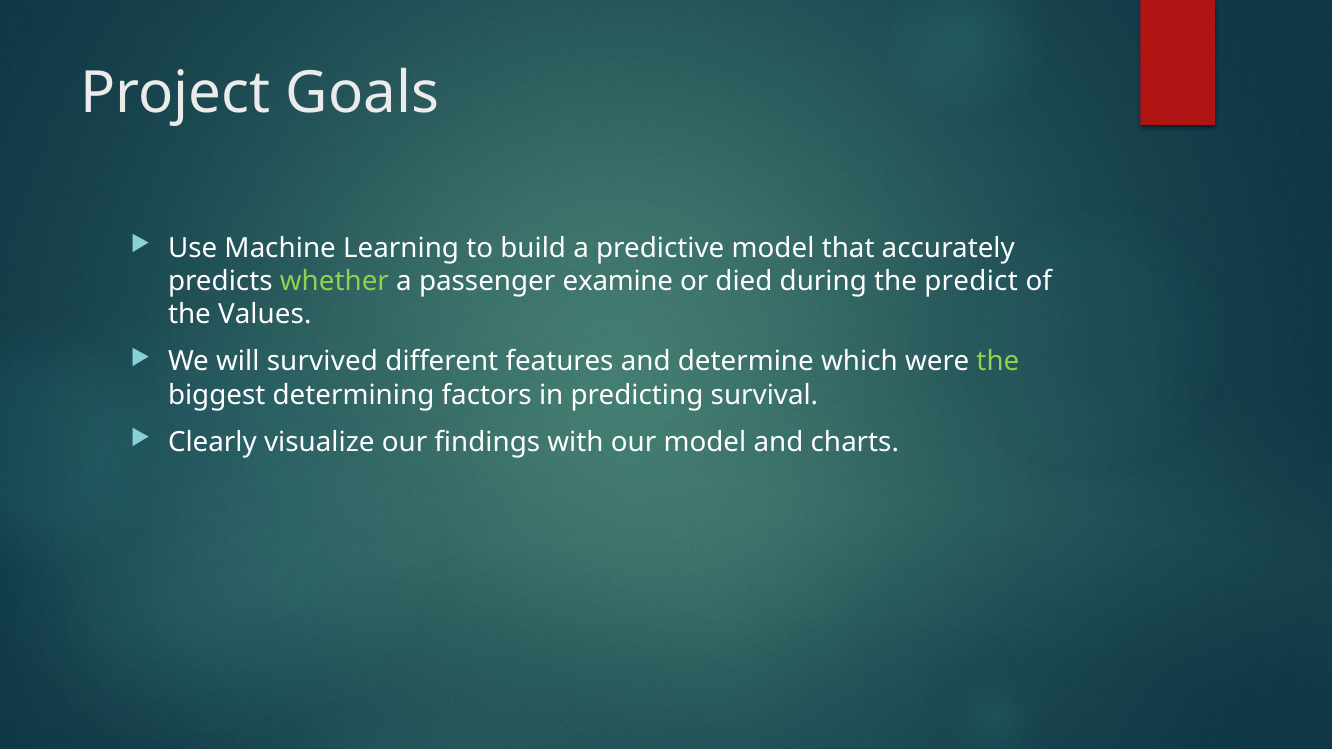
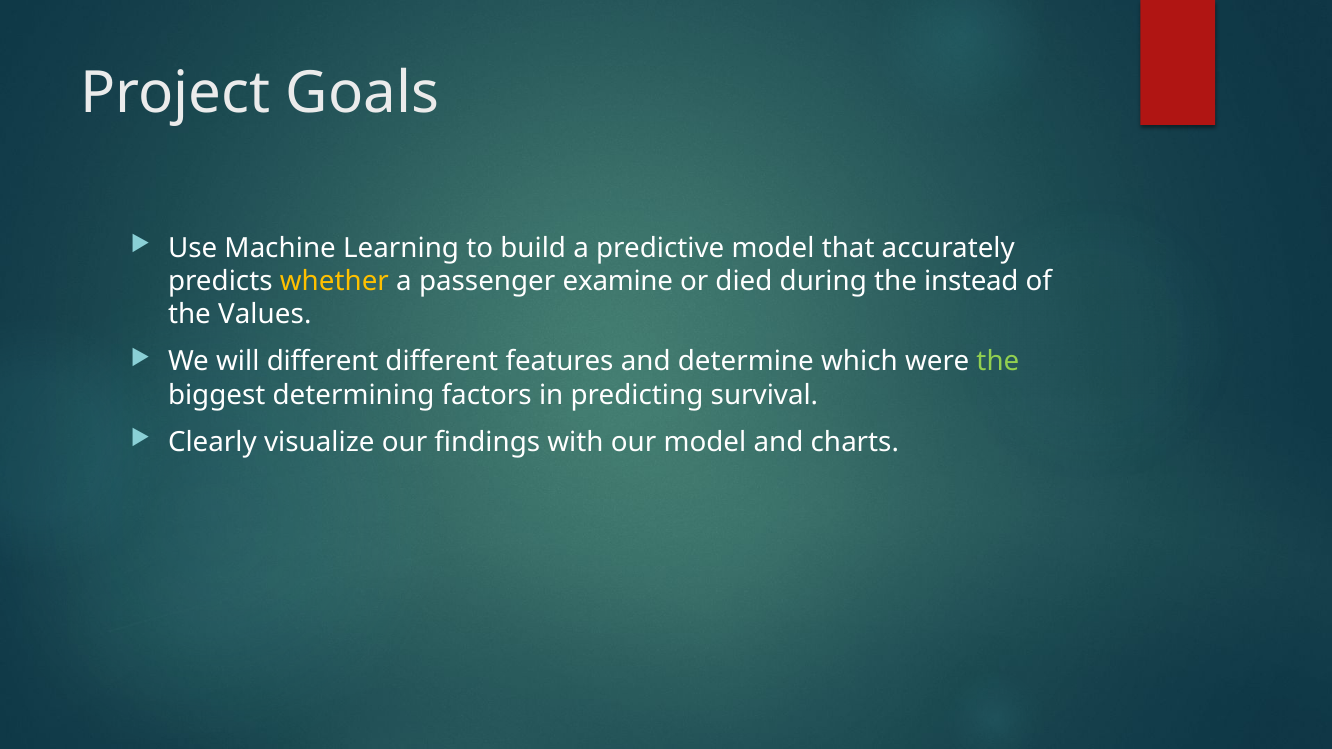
whether colour: light green -> yellow (334, 281)
predict: predict -> instead (971, 281)
will survived: survived -> different (323, 362)
